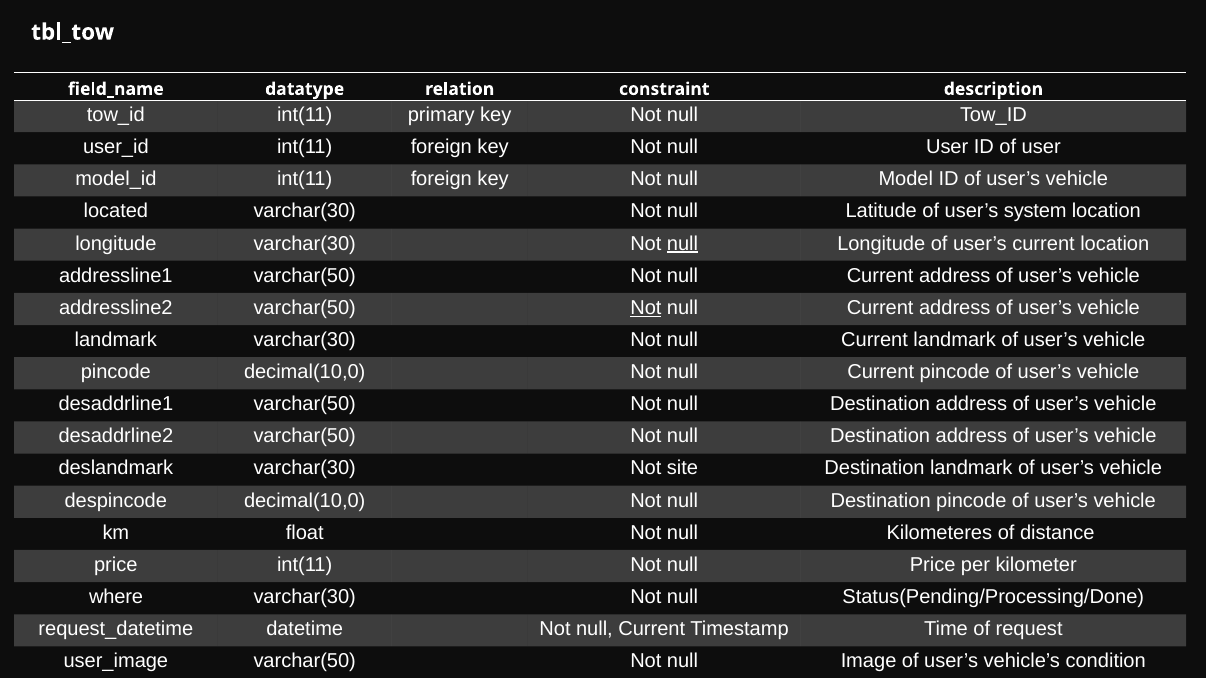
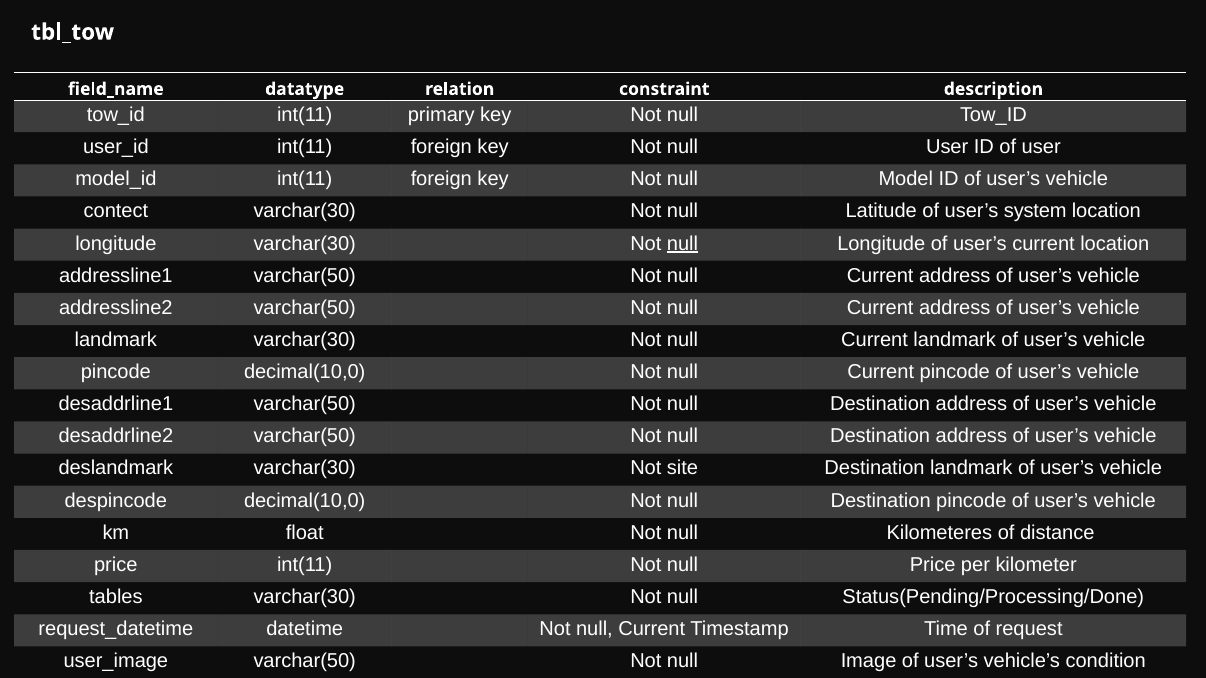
located: located -> contect (116, 211)
Not underline: present -> none (646, 308)
where: where -> tables (116, 597)
